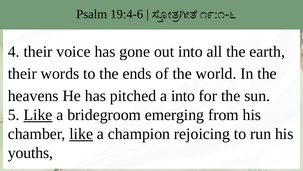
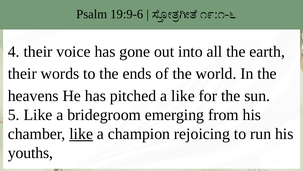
19:4-6: 19:4-6 -> 19:9-6 (127, 14)
a into: into -> like (183, 96)
Like underline: present -> none (38, 115)
